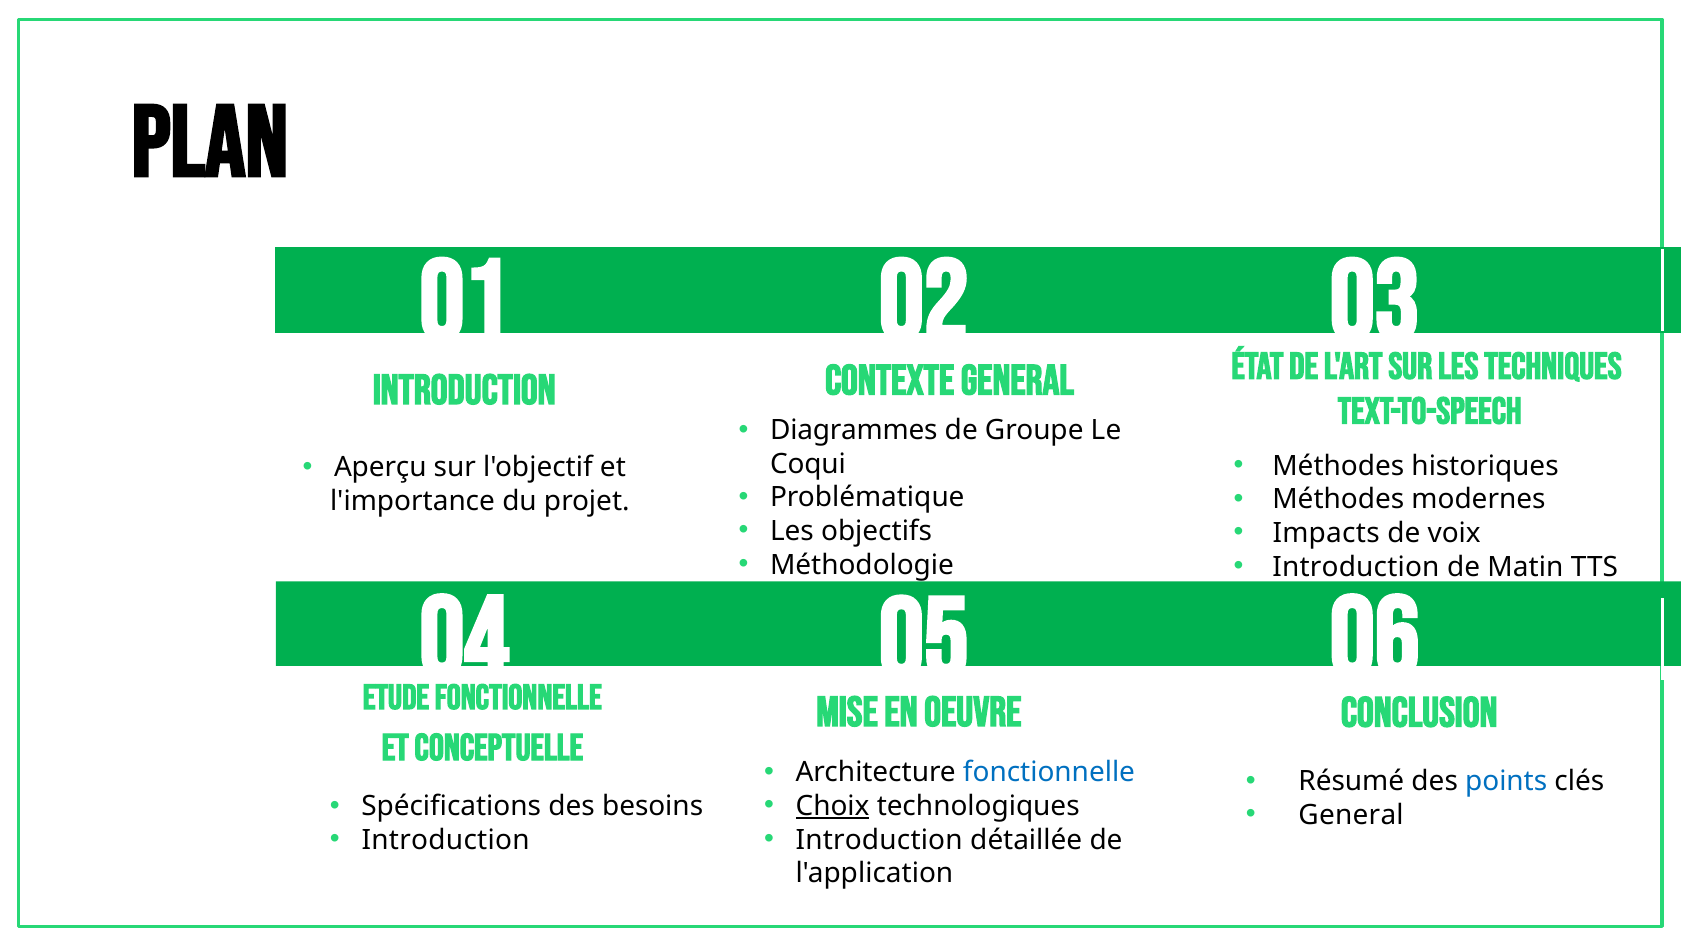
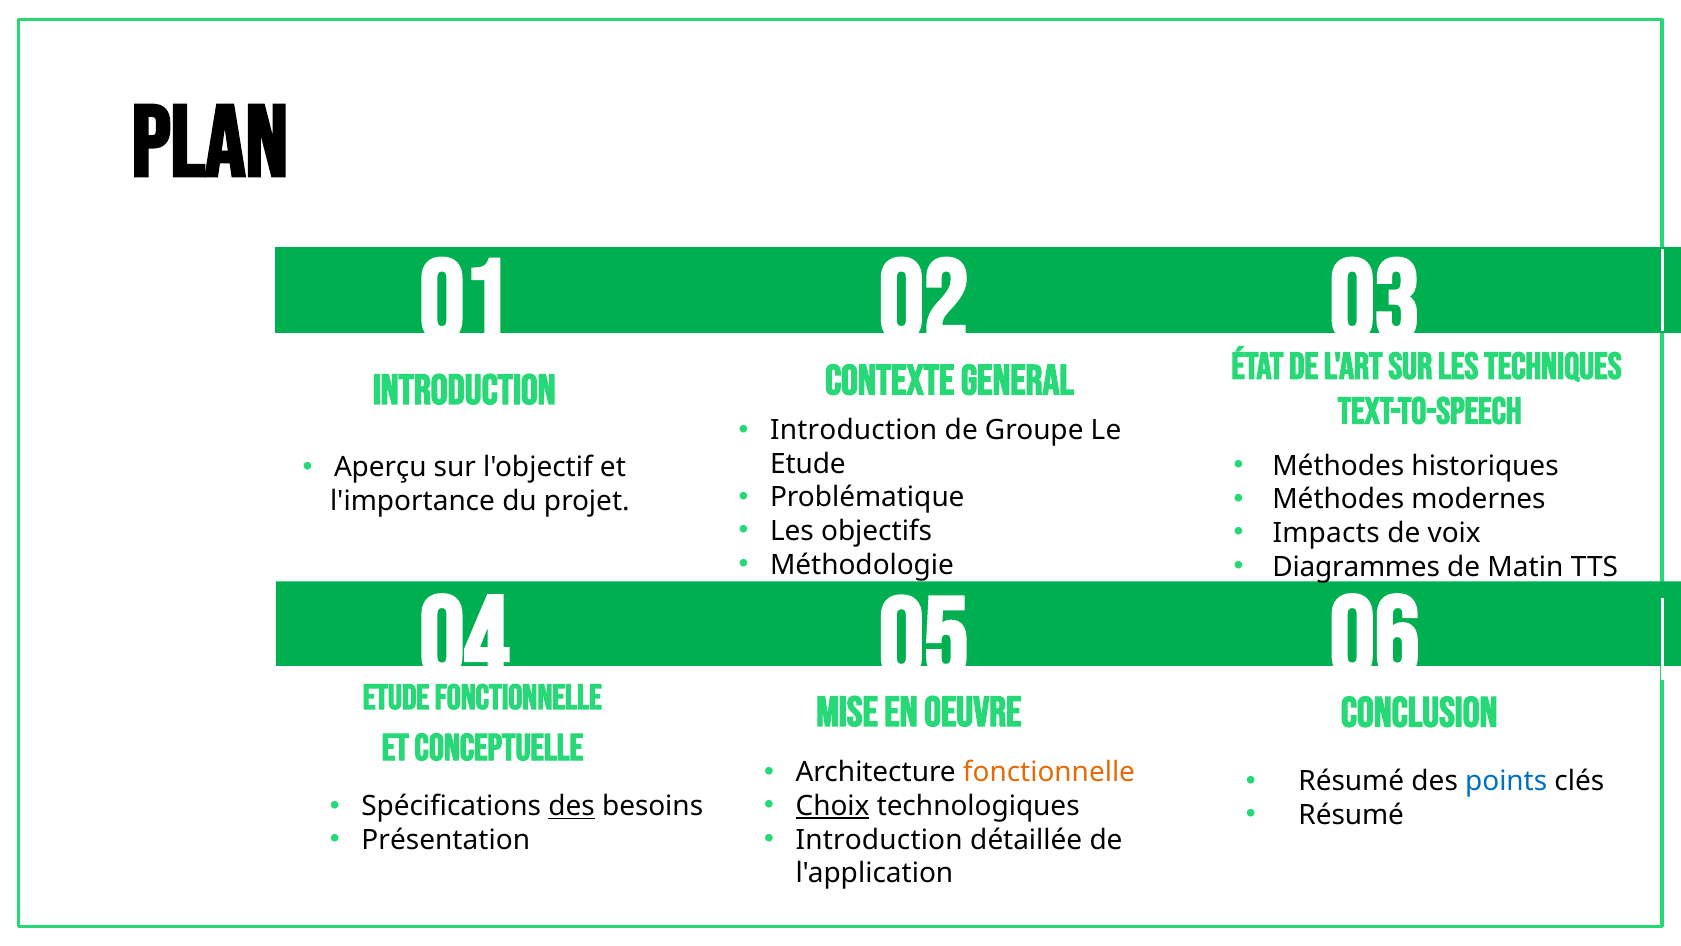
Diagrammes: Diagrammes -> Introduction (854, 430)
Coqui: Coqui -> Etude (808, 464)
Introduction: Introduction -> Diagrammes (1356, 567)
fonctionnelle colour: blue -> orange (1049, 772)
des underline: none -> present (572, 806)
General: General -> Résumé (1351, 815)
Introduction: Introduction -> Présentation (446, 840)
